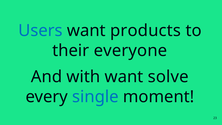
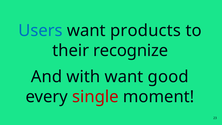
everyone: everyone -> recognize (131, 51)
solve: solve -> good (168, 77)
single colour: blue -> red (95, 97)
